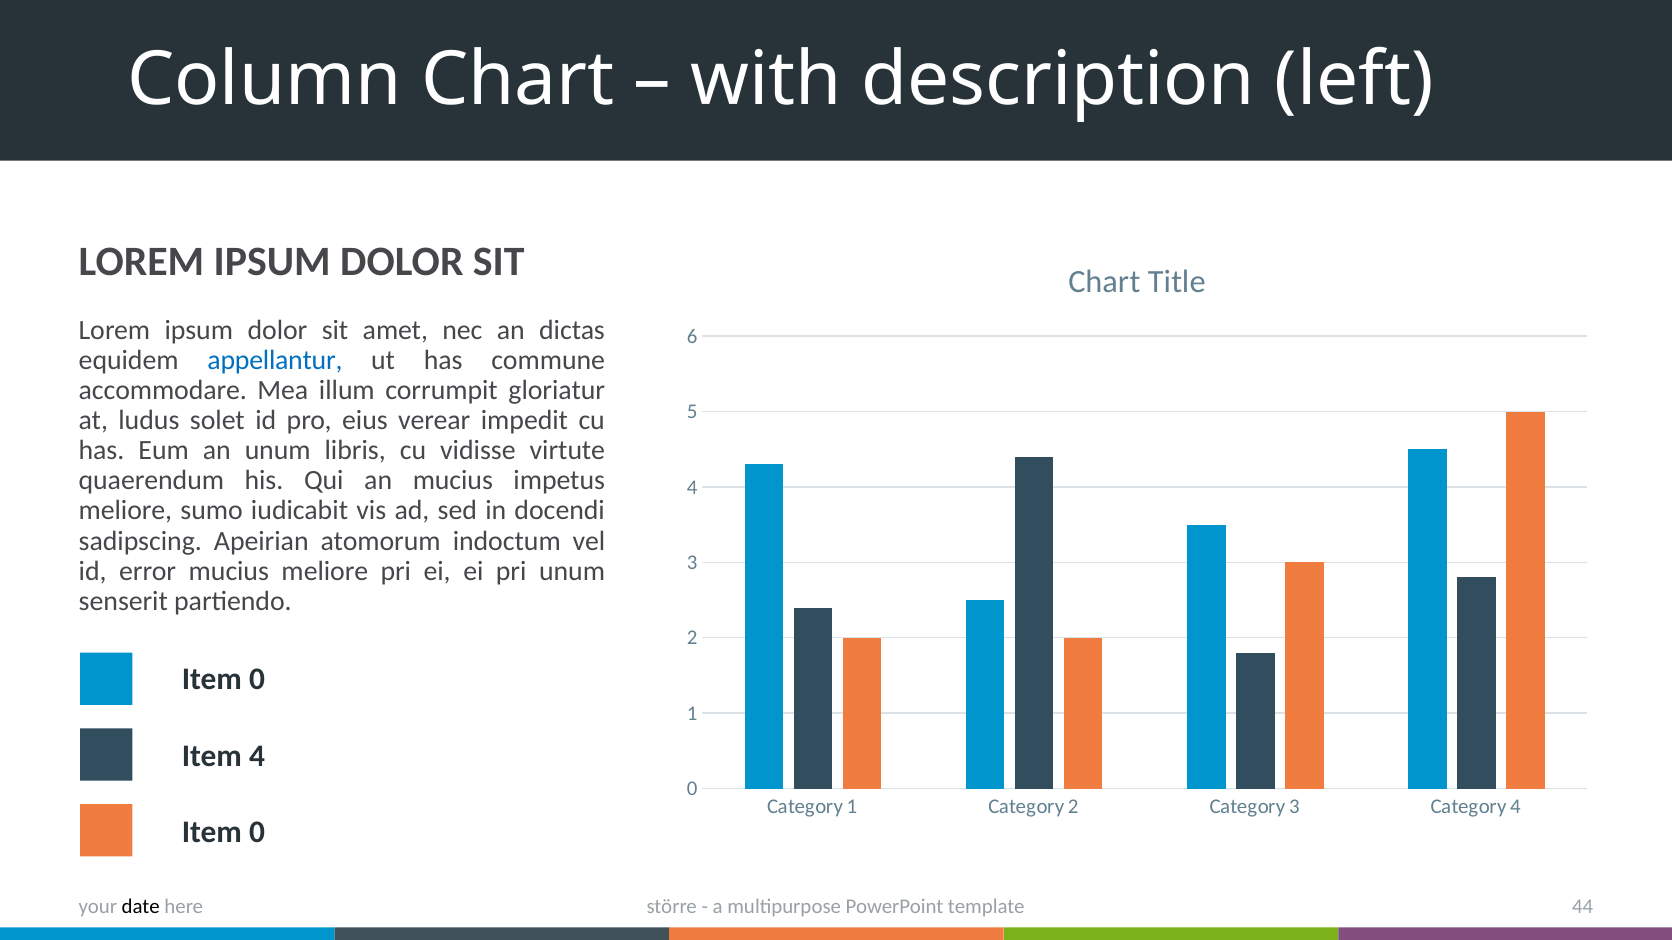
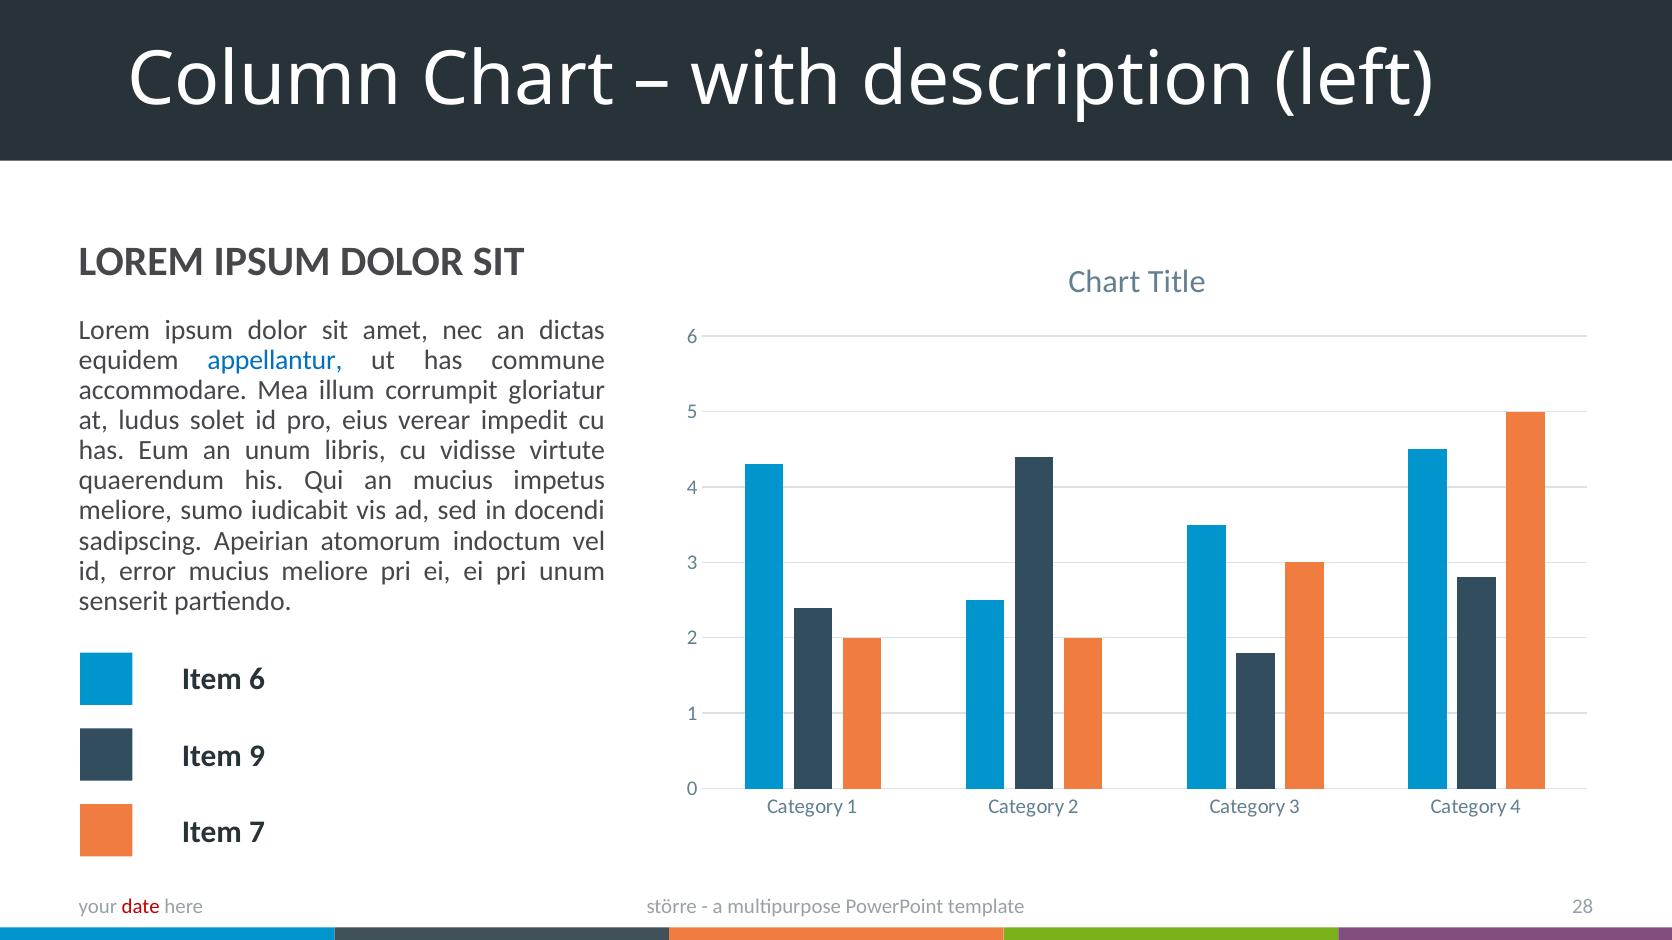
0: 0 -> 6 (257, 680)
Item 4: 4 -> 9 (257, 756)
0: 0 -> 7 (257, 832)
44: 44 -> 28 (1583, 907)
date colour: black -> red (141, 907)
